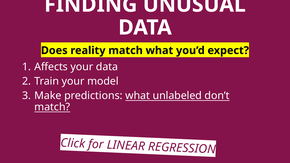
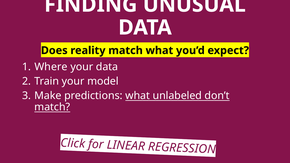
Affects: Affects -> Where (51, 67)
